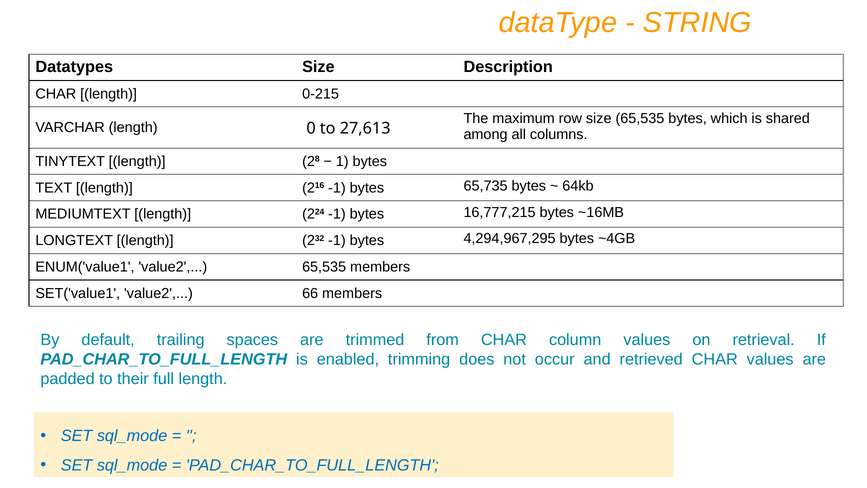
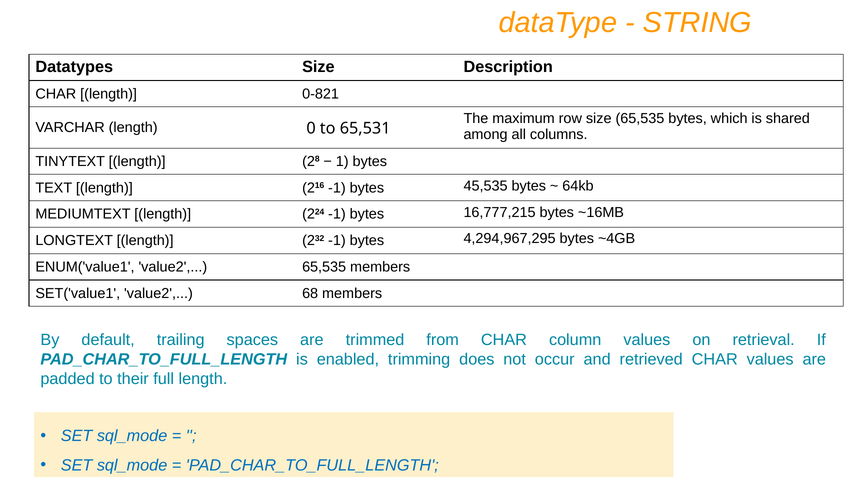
0-215: 0-215 -> 0-821 (321, 94)
27,613: 27,613 -> 65,531 (365, 128)
65,735: 65,735 -> 45,535 (486, 186)
66: 66 -> 68 (310, 293)
